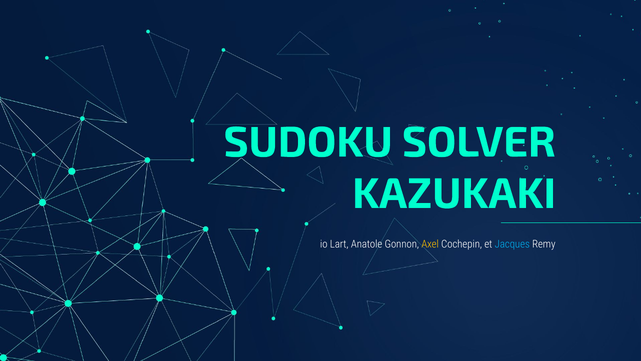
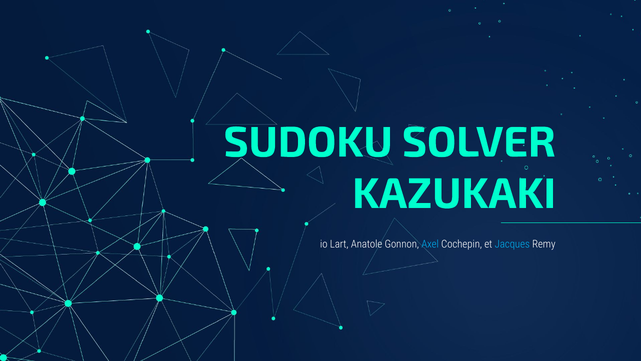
Axel colour: yellow -> light blue (430, 244)
